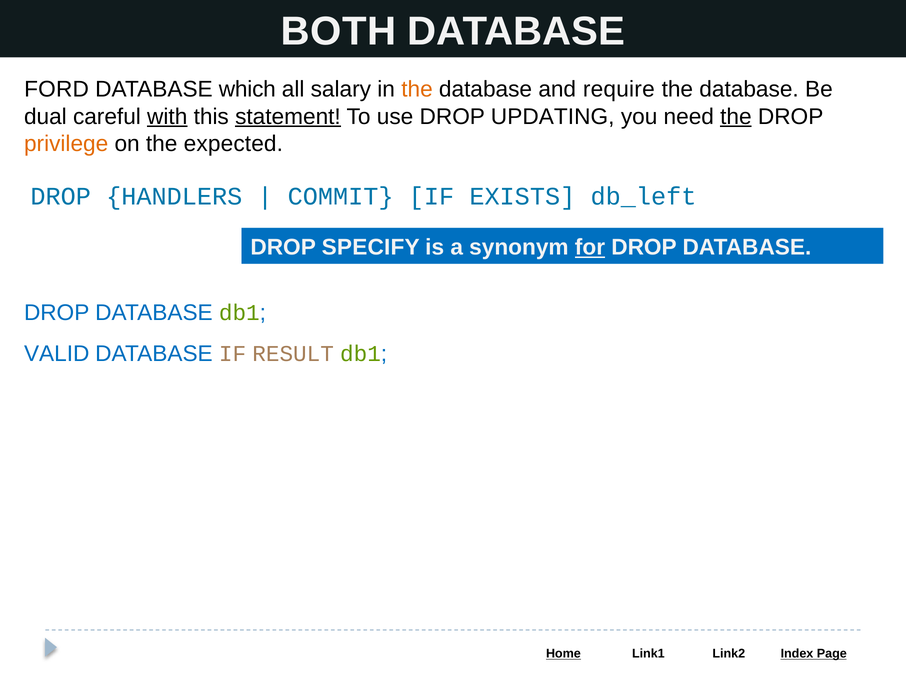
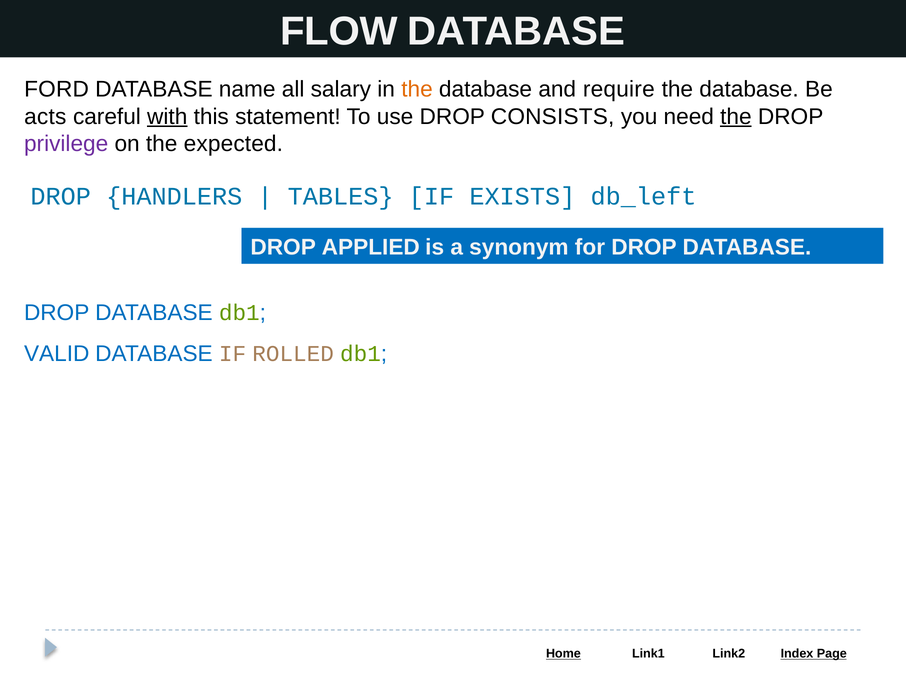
BOTH: BOTH -> FLOW (339, 31)
which: which -> name (247, 89)
dual: dual -> acts (45, 116)
statement underline: present -> none (288, 116)
UPDATING: UPDATING -> CONSISTS (553, 116)
privilege colour: orange -> purple (66, 144)
COMMIT: COMMIT -> TABLES (341, 196)
SPECIFY: SPECIFY -> APPLIED (371, 247)
for underline: present -> none (590, 247)
RESULT: RESULT -> ROLLED (293, 353)
